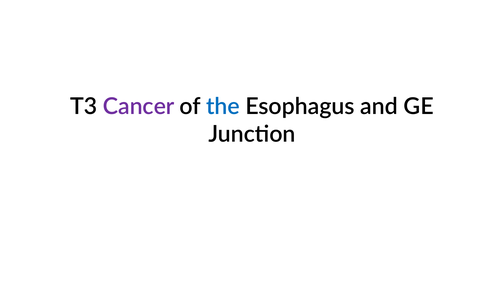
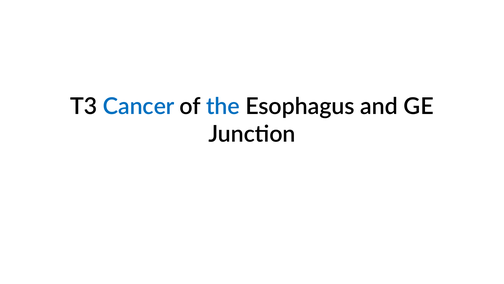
Cancer colour: purple -> blue (139, 106)
